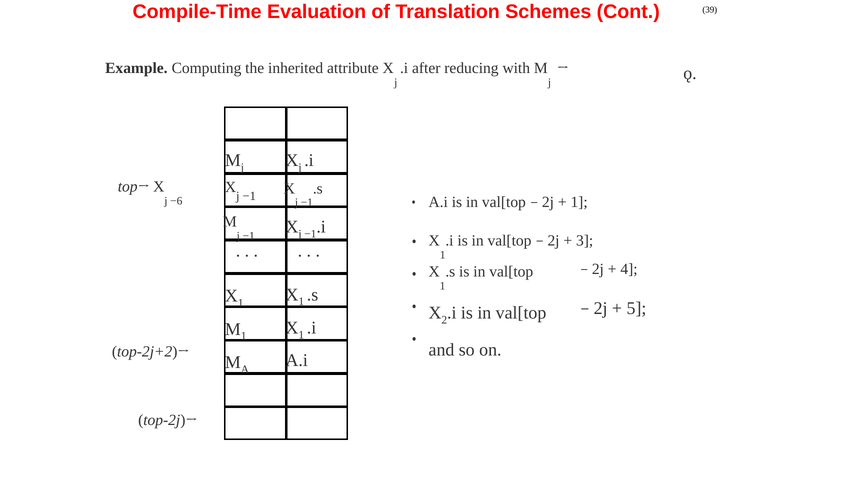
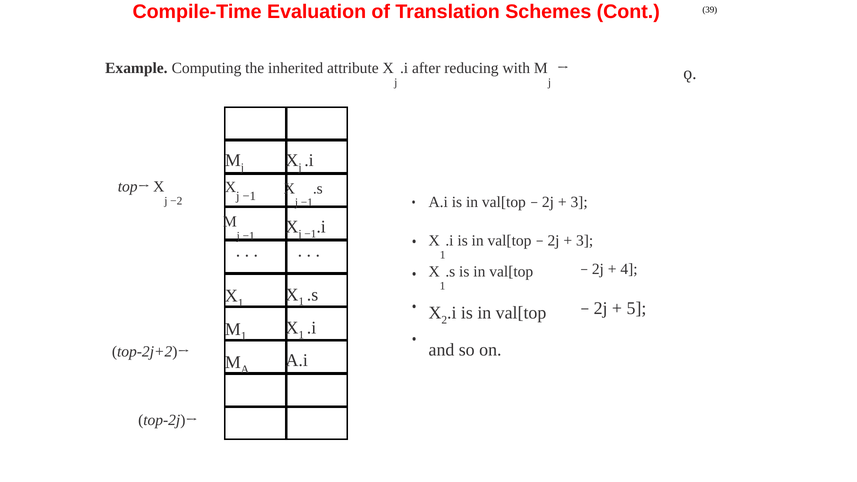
1: 1 -> 3 (579, 202)
−6: −6 -> −2 (176, 201)
